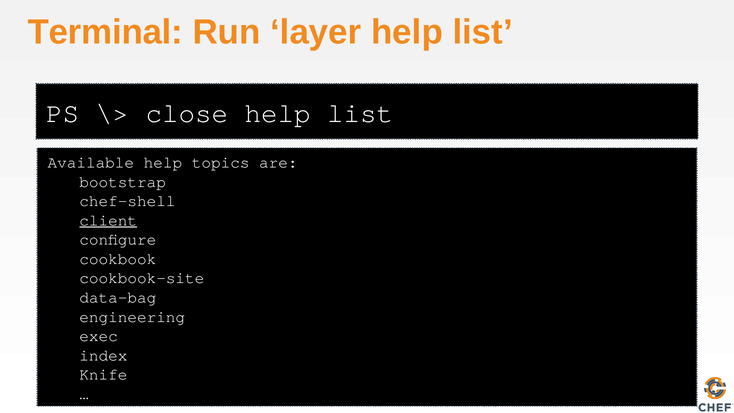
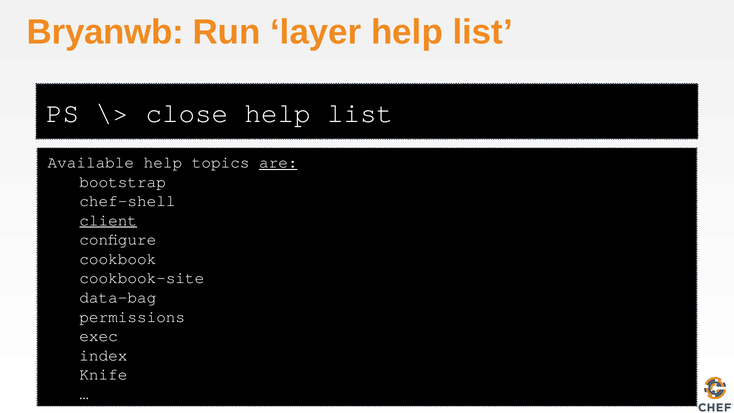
Terminal: Terminal -> Bryanwb (105, 32)
are underline: none -> present (278, 162)
engineering: engineering -> permissions (132, 317)
